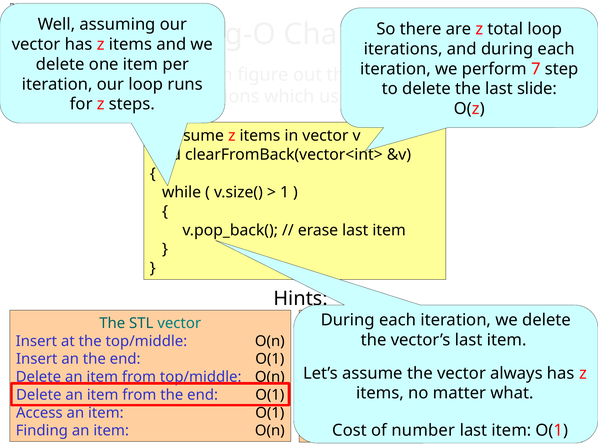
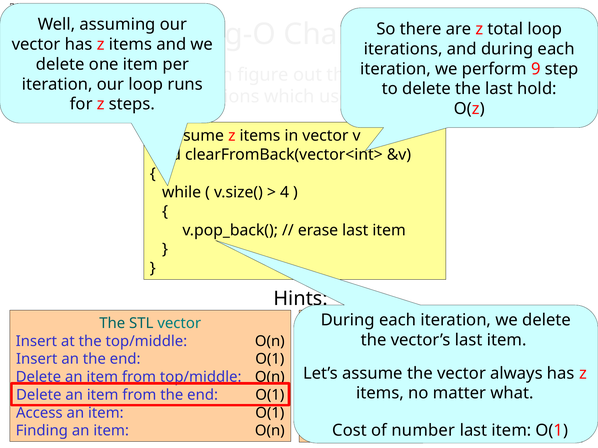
7: 7 -> 9 (536, 69)
slide: slide -> hold (537, 89)
1: 1 -> 4 (285, 193)
